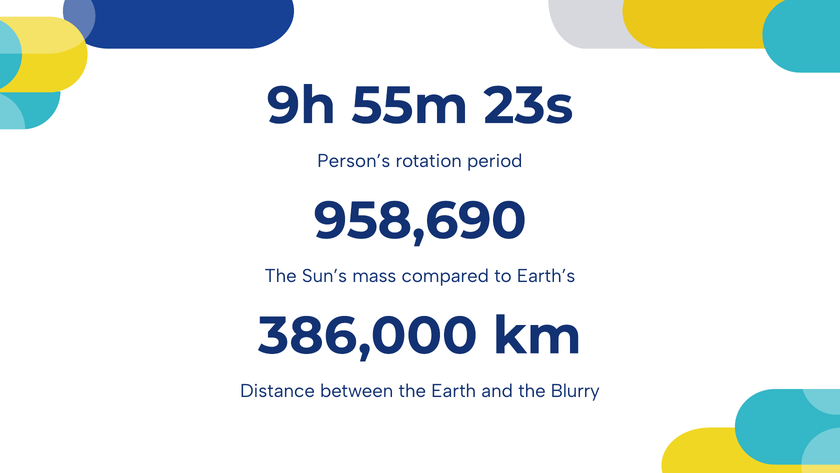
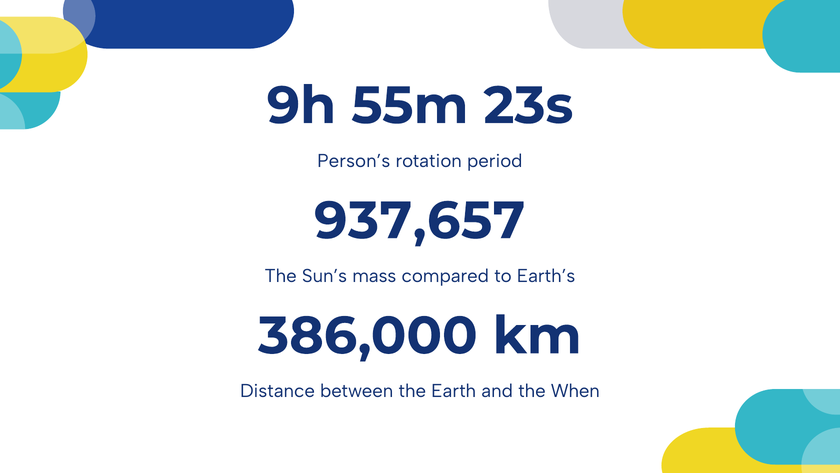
958,690: 958,690 -> 937,657 (420, 221)
Blurry: Blurry -> When (575, 391)
